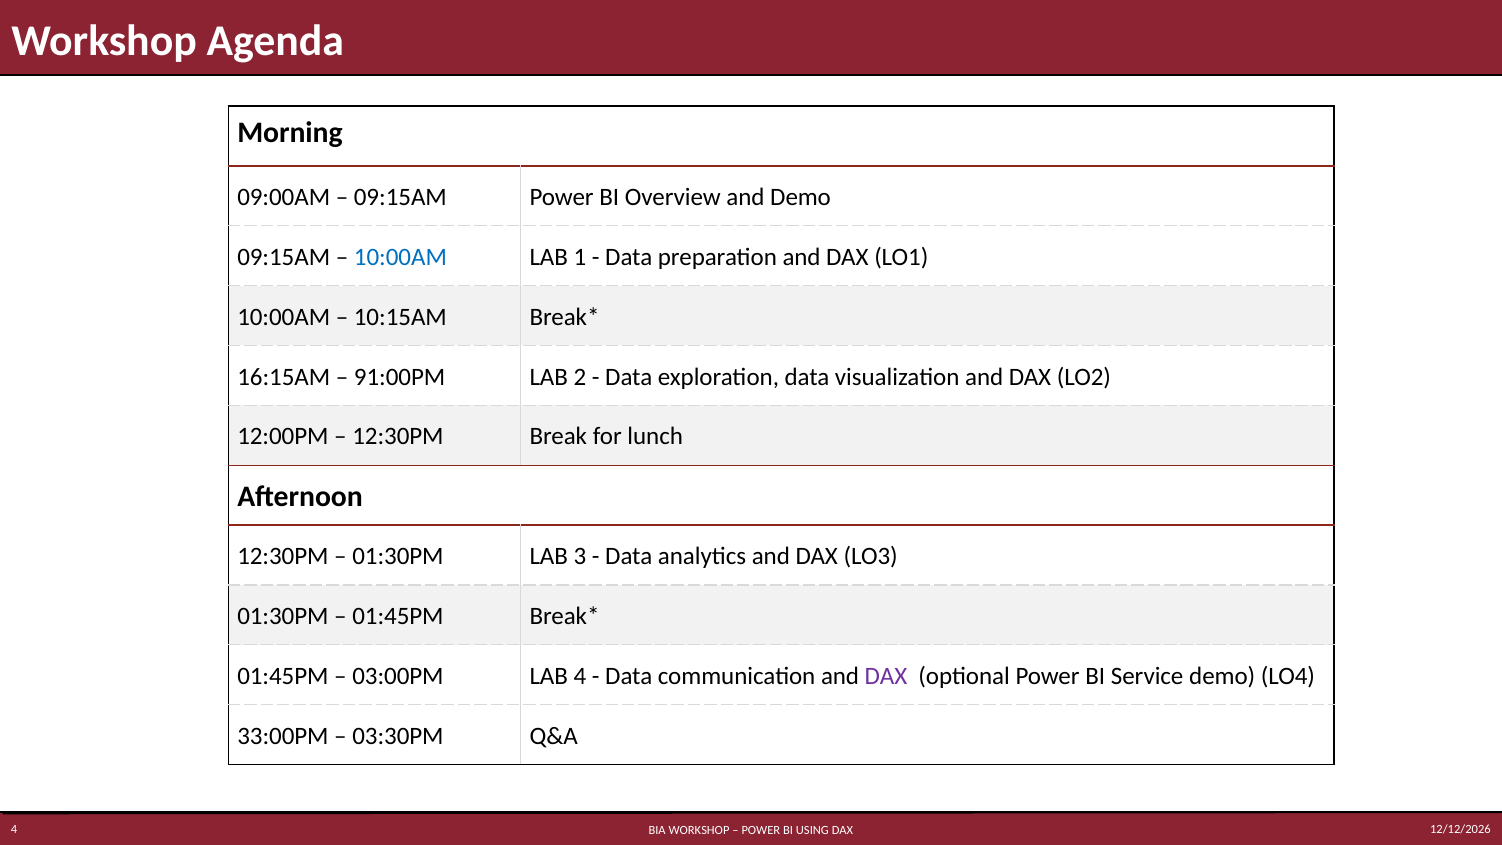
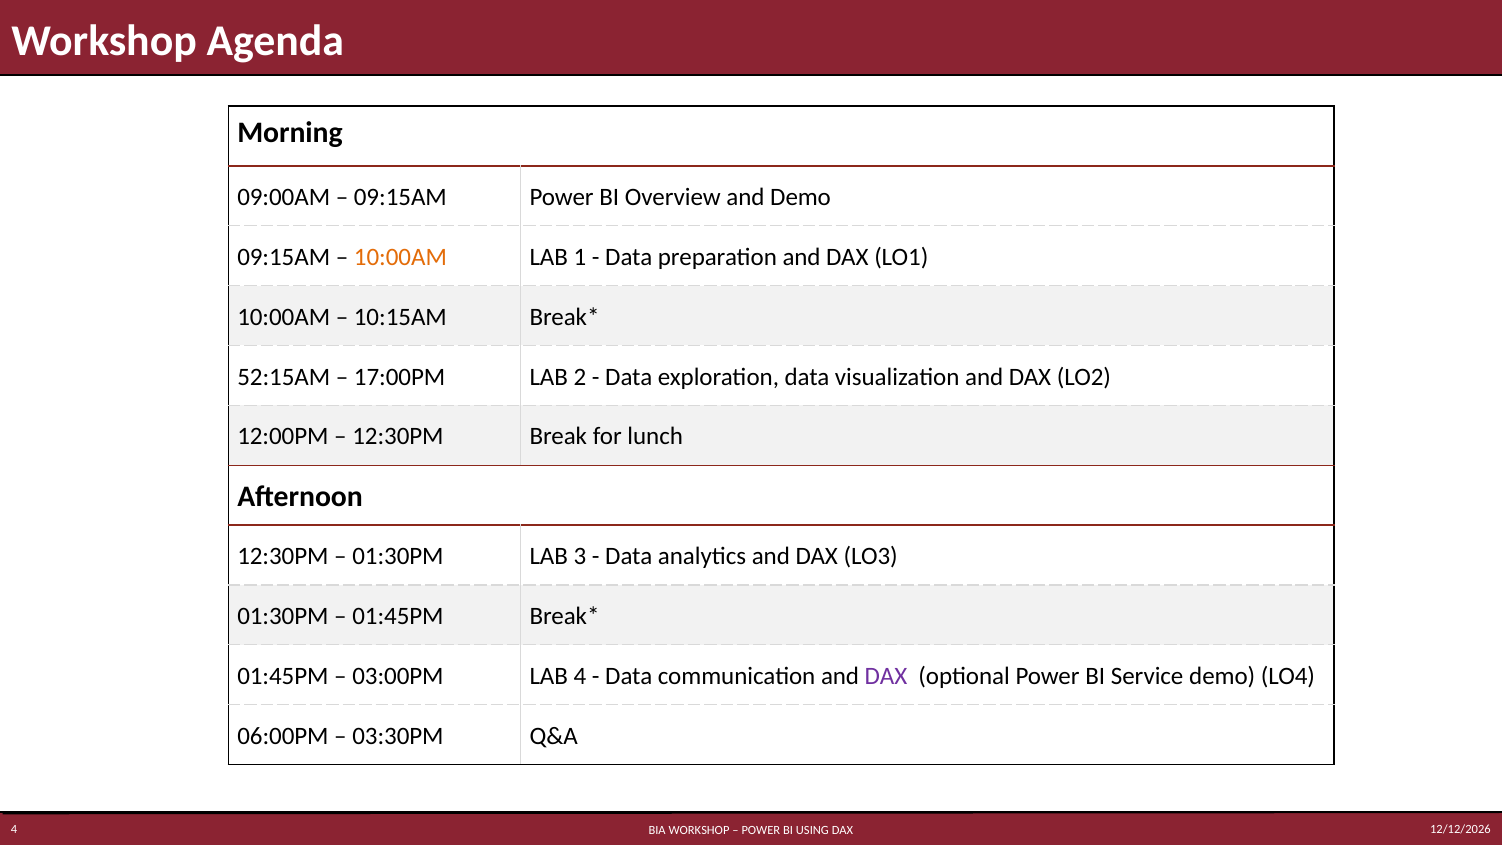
10:00AM colour: blue -> orange (400, 257)
16:15AM: 16:15AM -> 52:15AM (284, 377)
91:00PM: 91:00PM -> 17:00PM (400, 377)
33:00PM: 33:00PM -> 06:00PM (283, 736)
